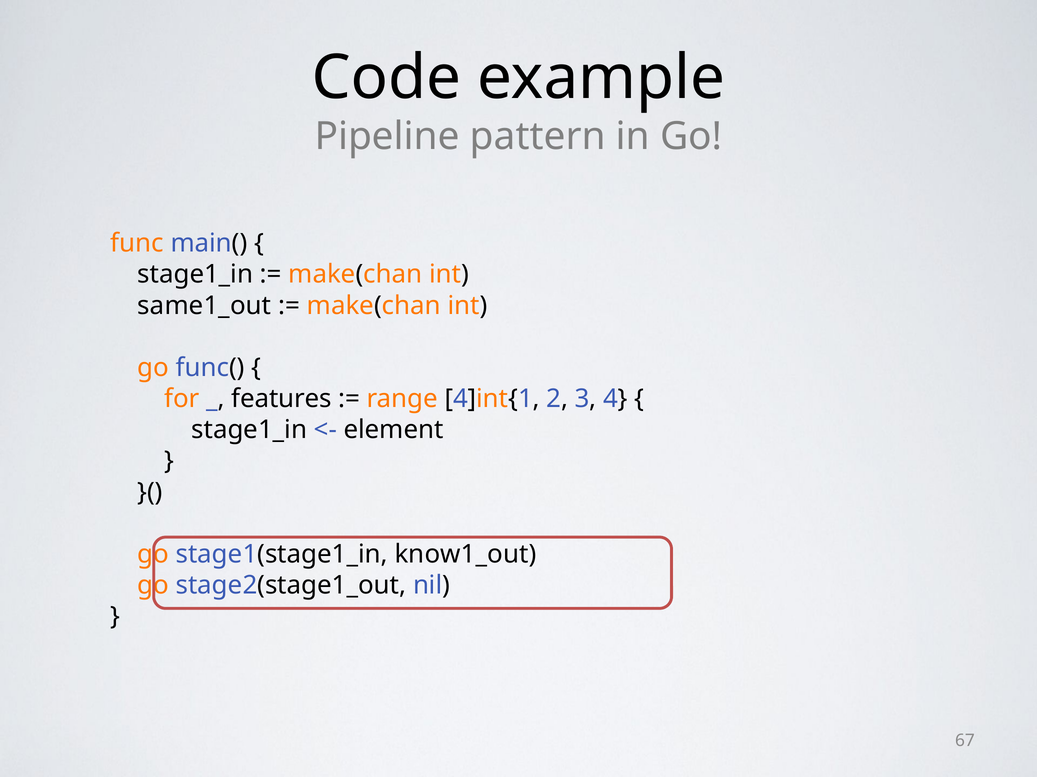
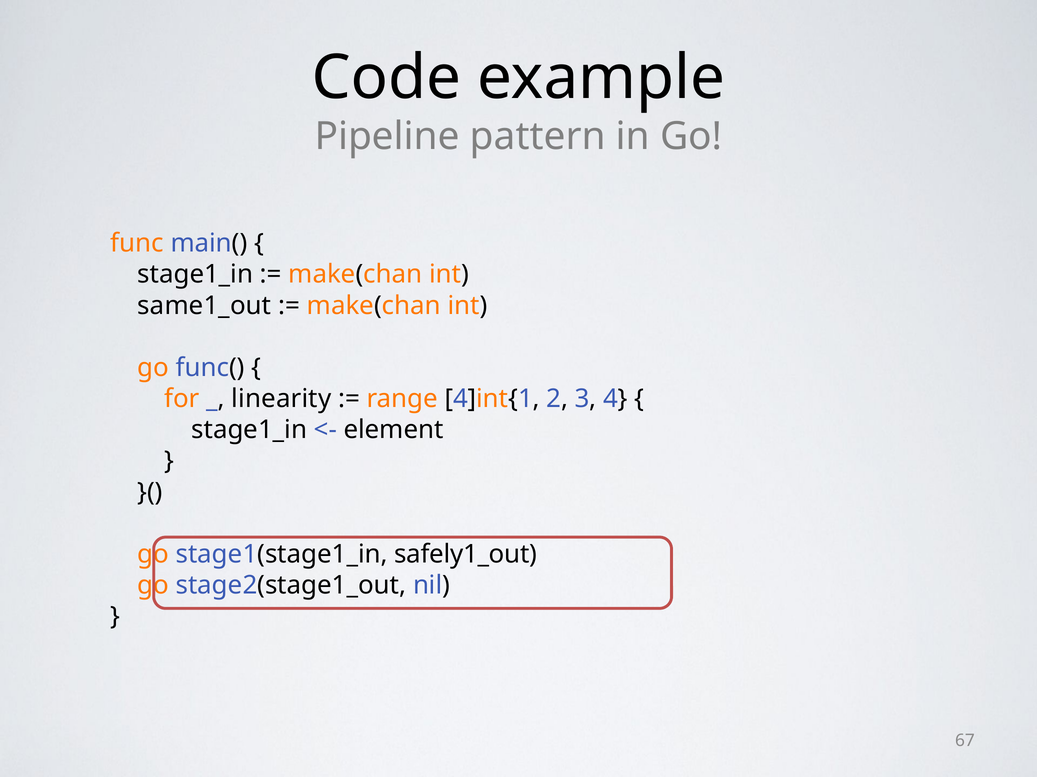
features: features -> linearity (281, 399)
know1_out: know1_out -> safely1_out (466, 555)
